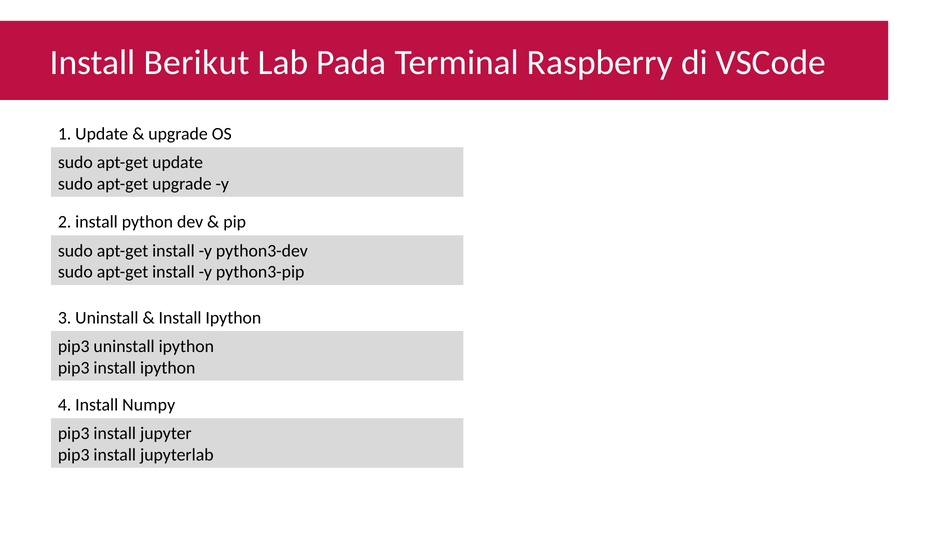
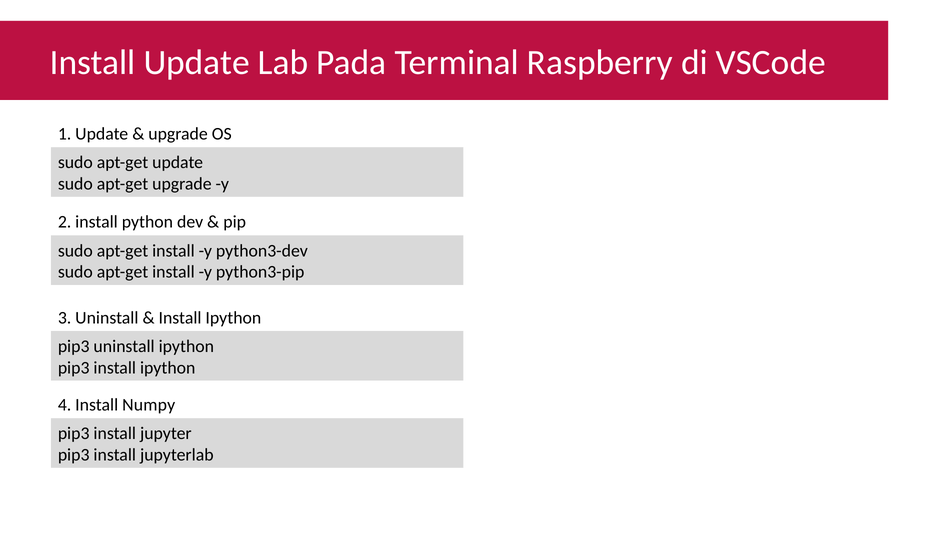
Install Berikut: Berikut -> Update (197, 63)
